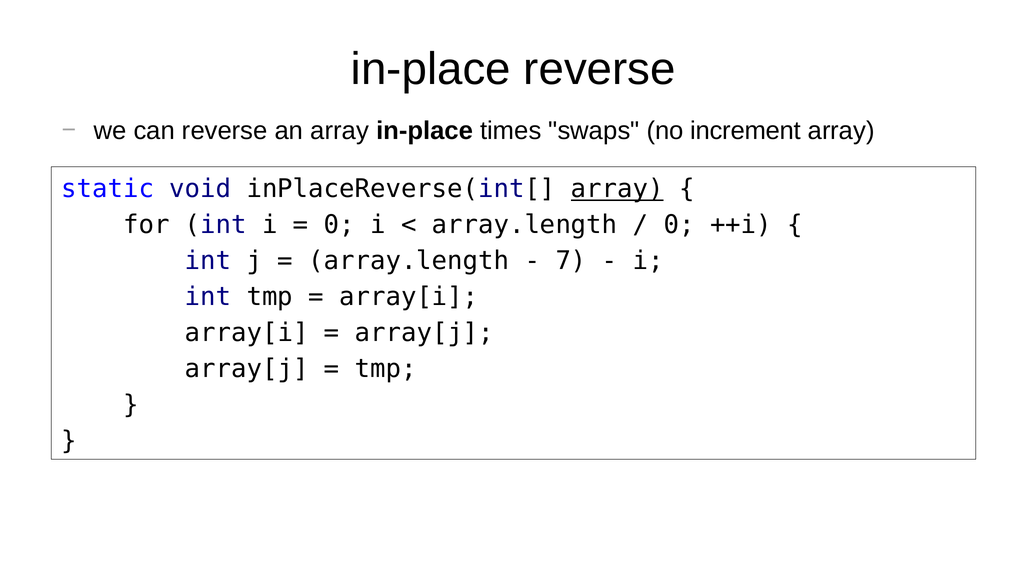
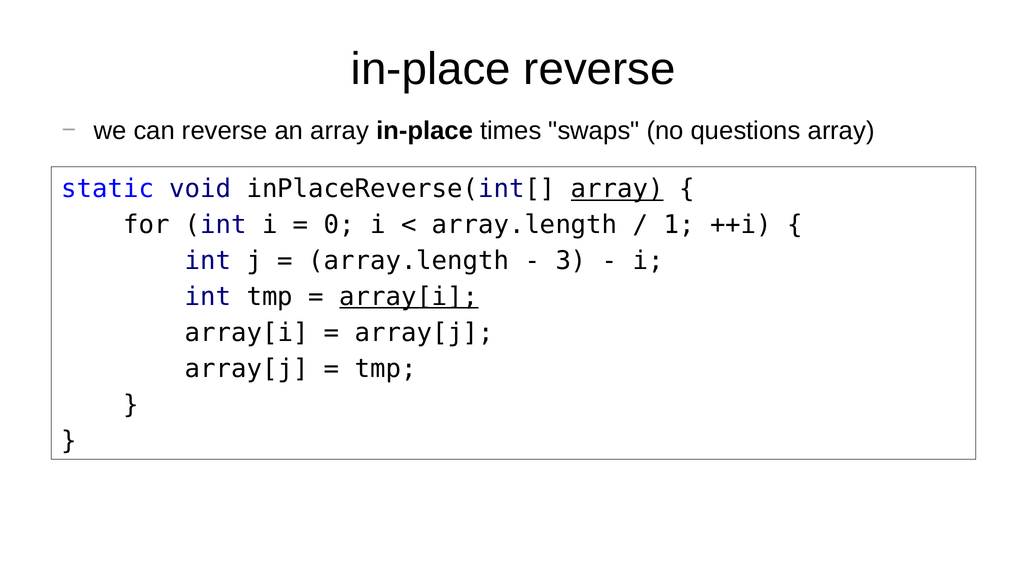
increment: increment -> questions (746, 131)
0: 0 -> 1 (679, 225)
7: 7 -> 3 (571, 261)
array[i underline: none -> present (409, 297)
